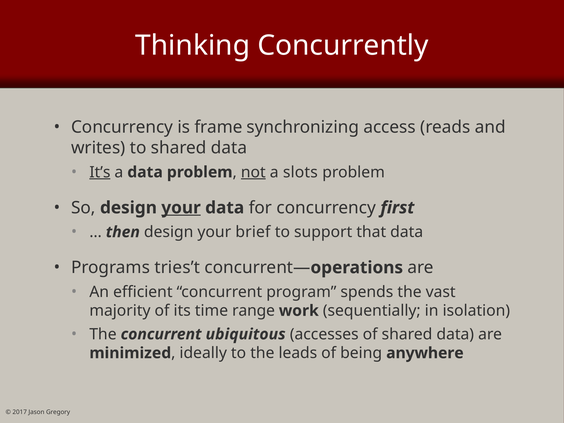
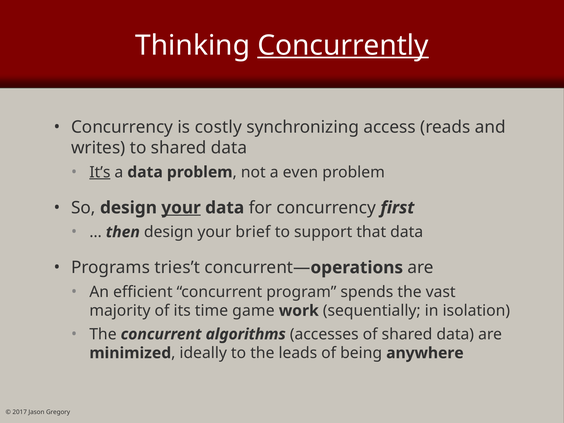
Concurrently underline: none -> present (343, 45)
frame: frame -> costly (218, 127)
not underline: present -> none (253, 172)
slots: slots -> even (300, 172)
range: range -> game (253, 311)
ubiquitous: ubiquitous -> algorithms (246, 334)
